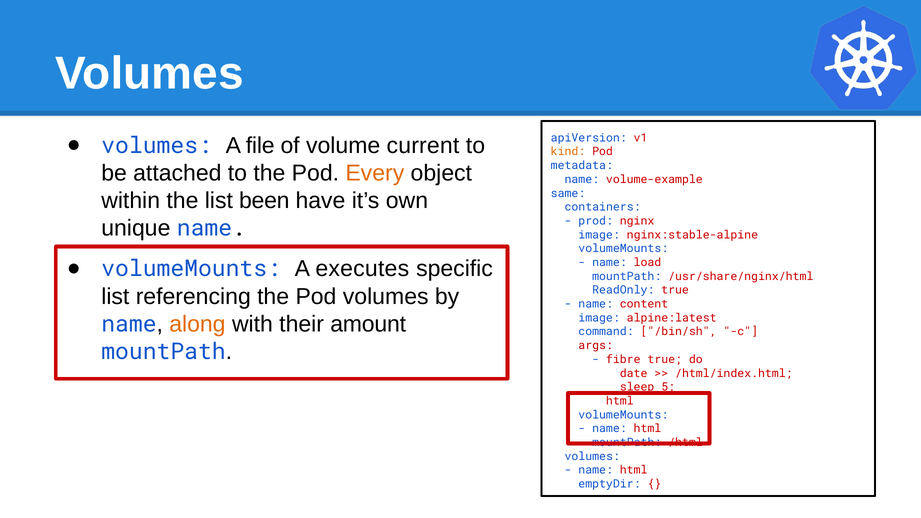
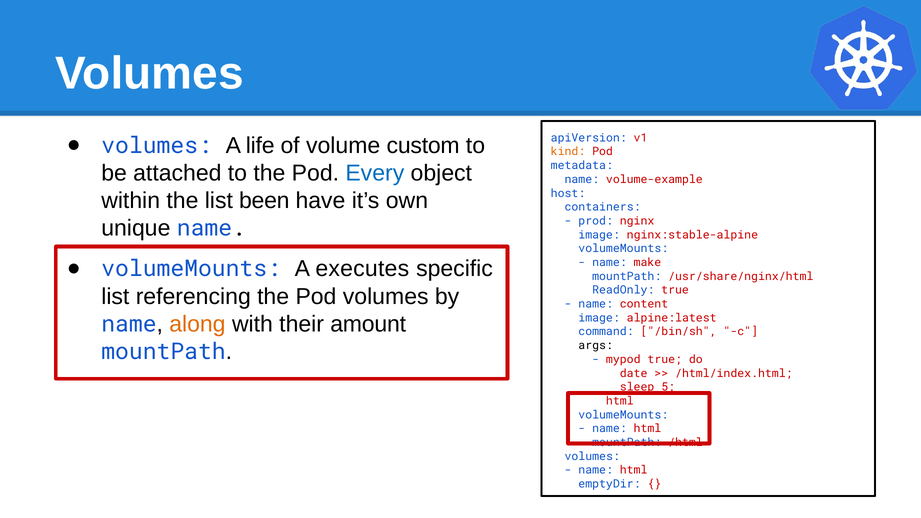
file: file -> life (260, 146)
current: current -> custom (423, 146)
Every colour: orange -> blue (375, 173)
same: same -> host (568, 193)
load: load -> make (647, 262)
args colour: red -> black (596, 346)
fibre: fibre -> mypod (623, 359)
